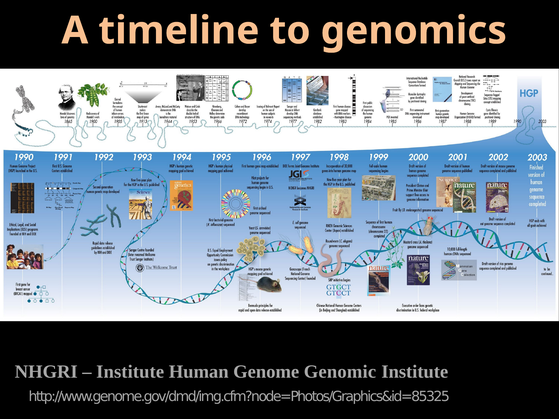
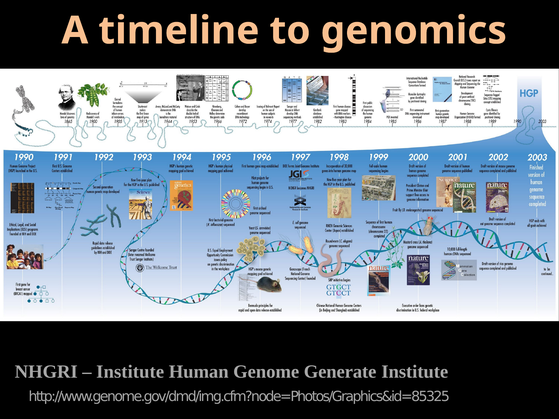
Genomic: Genomic -> Generate (340, 372)
